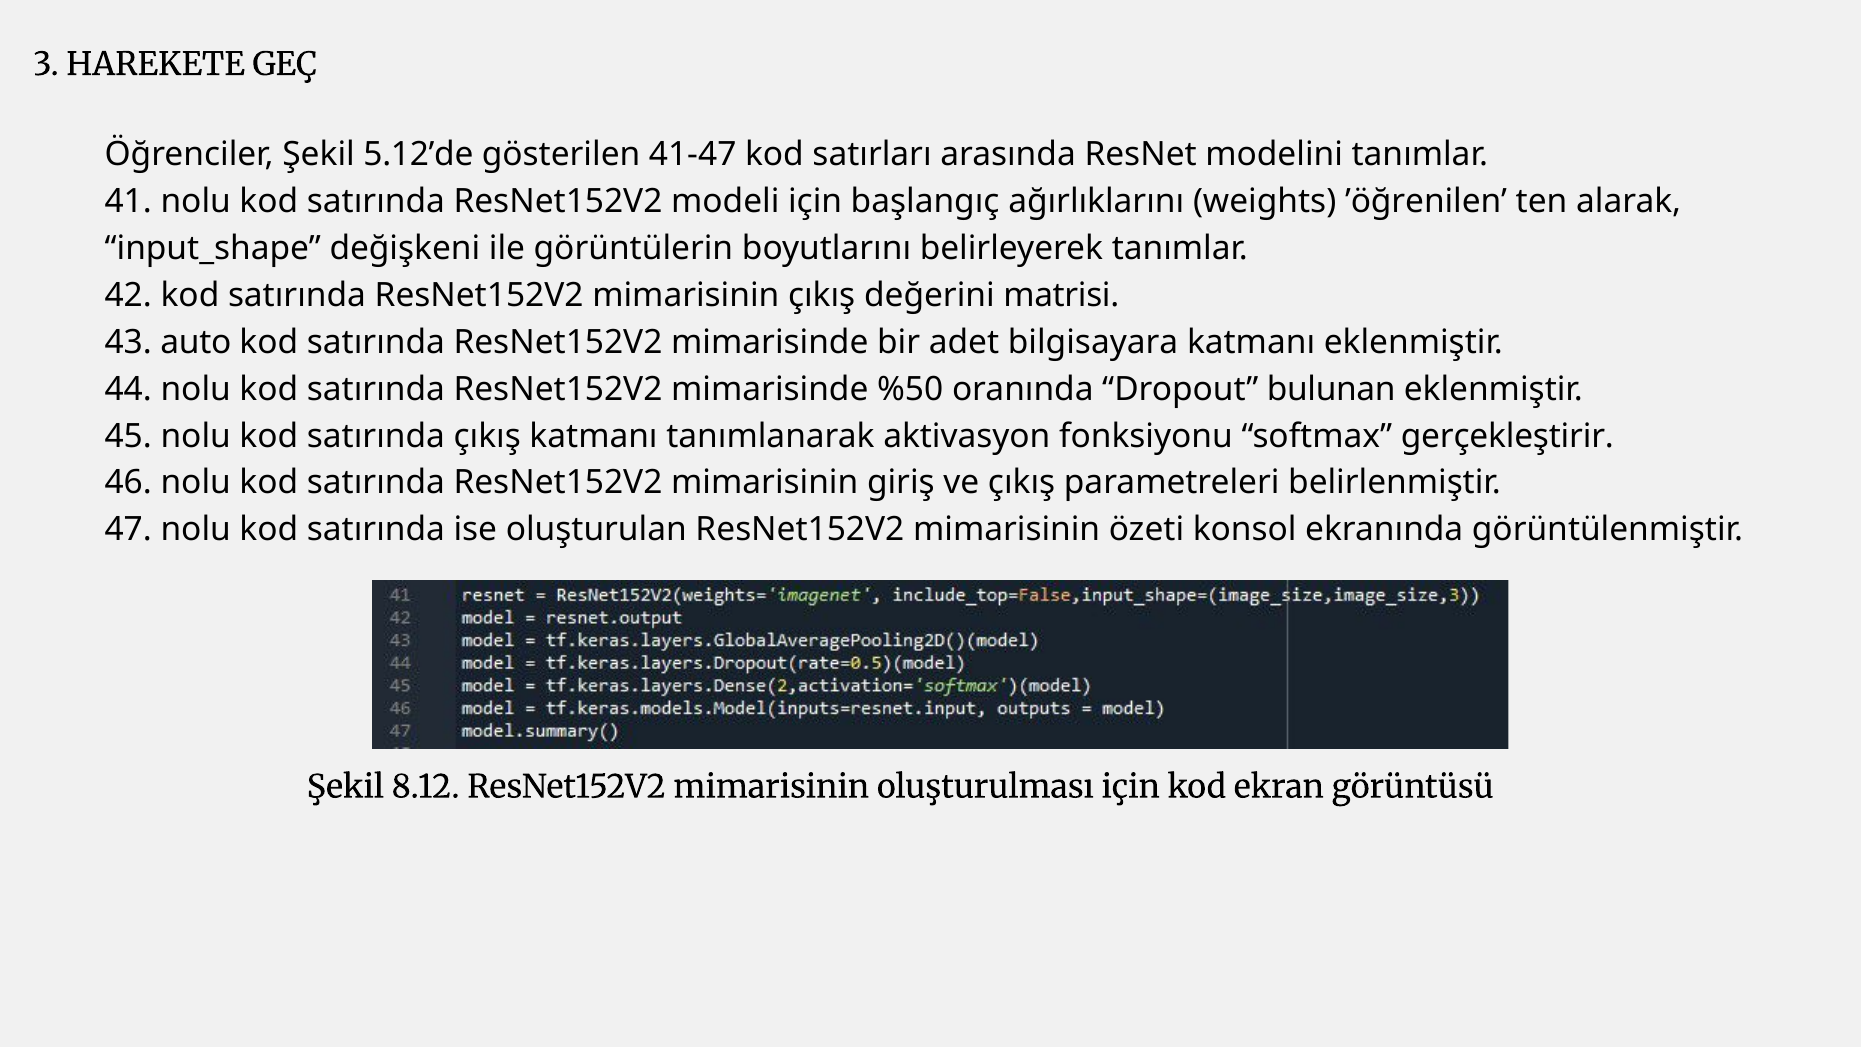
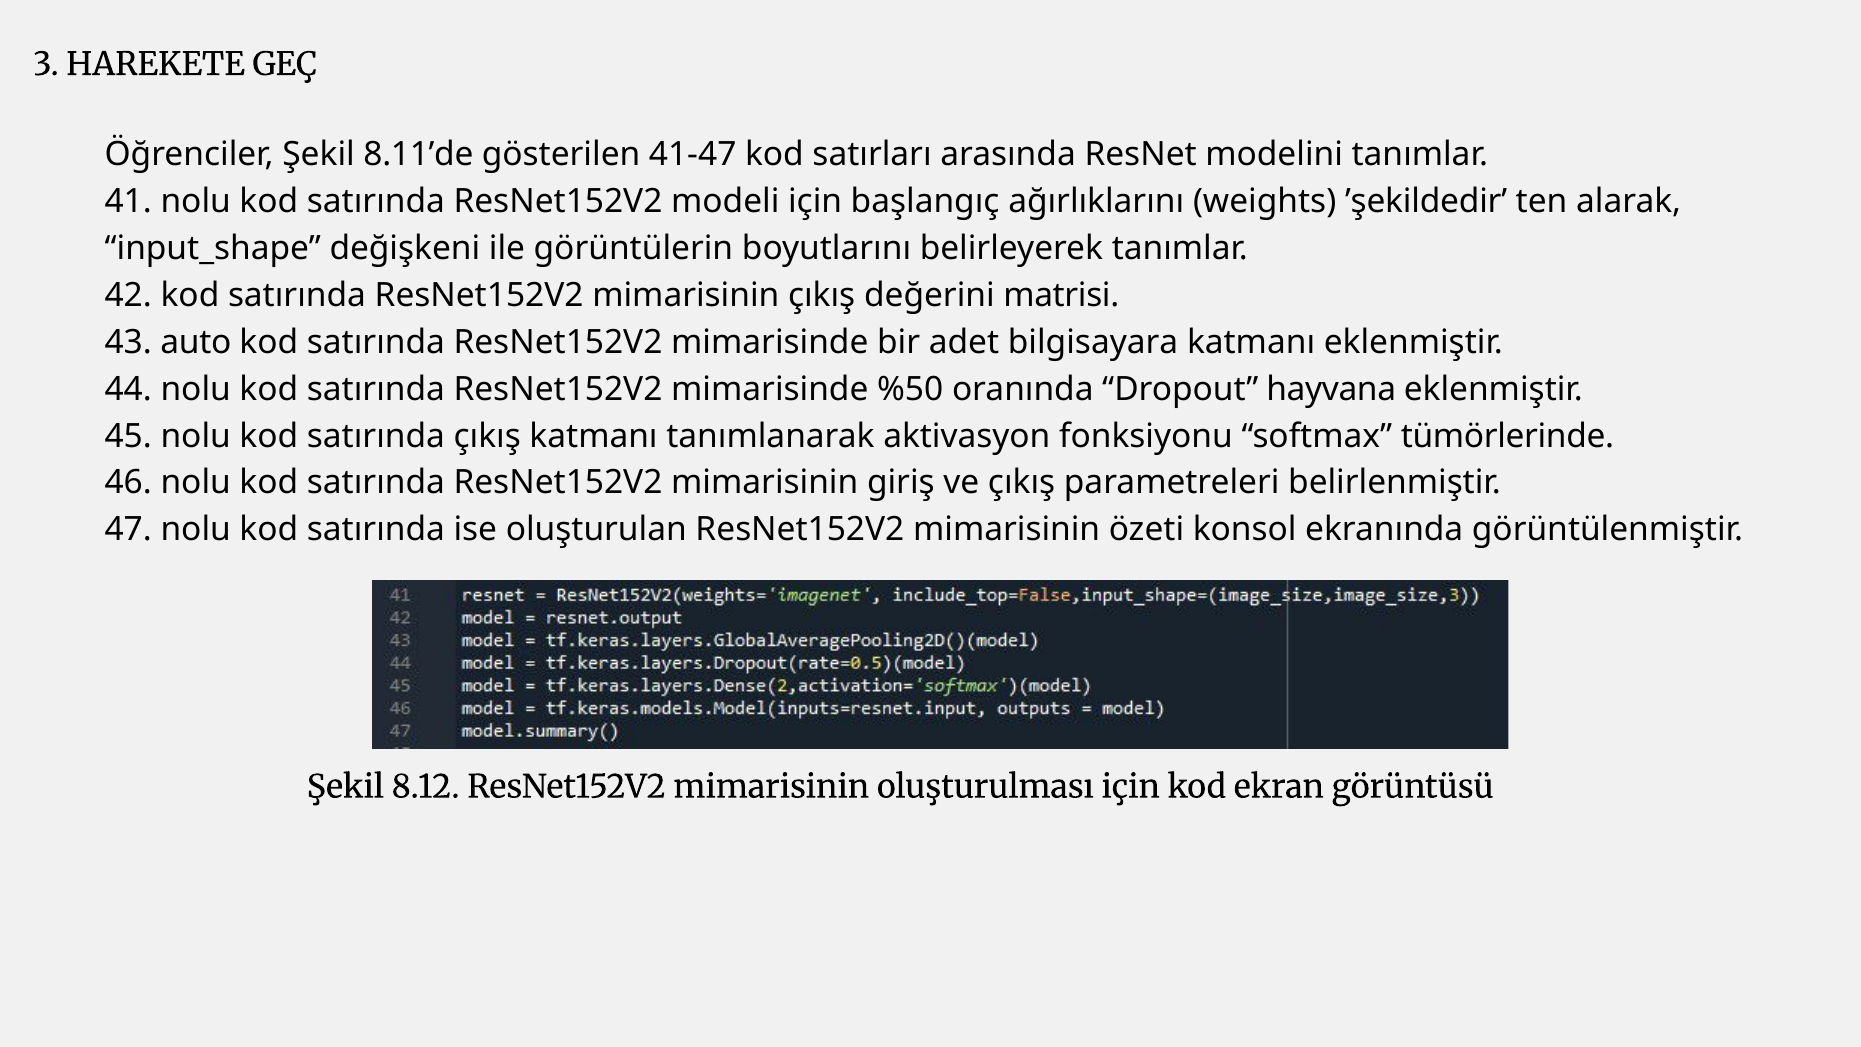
5.12’de: 5.12’de -> 8.11’de (418, 155)
’öğrenilen: ’öğrenilen -> ’şekildedir (1426, 201)
bulunan: bulunan -> hayvana (1331, 389)
gerçekleştirir: gerçekleştirir -> tümörlerinde (1507, 436)
